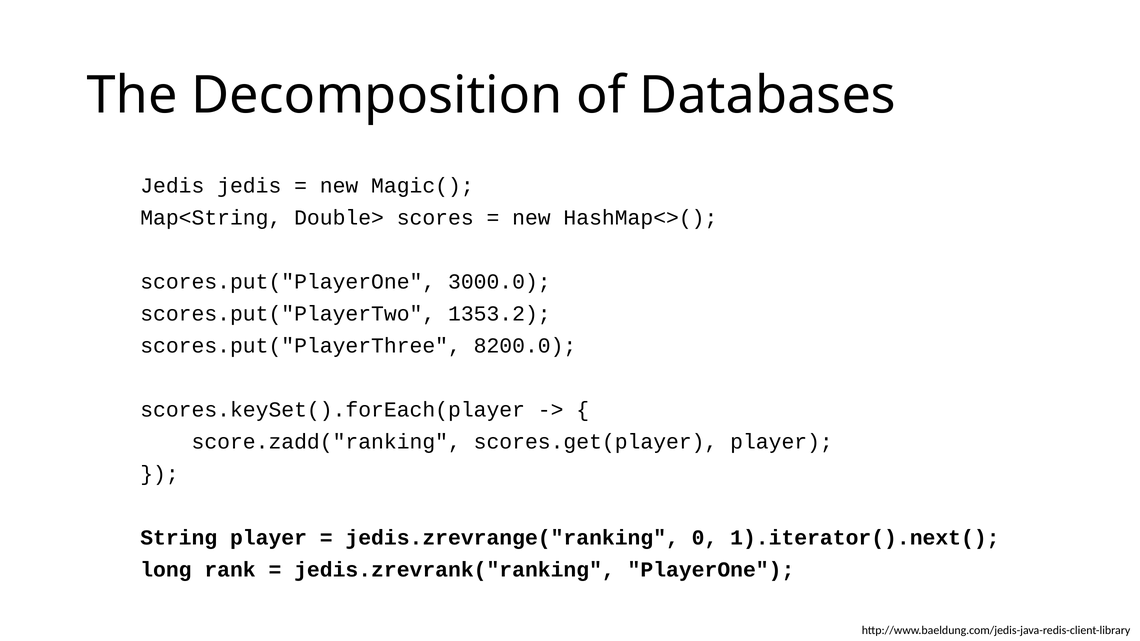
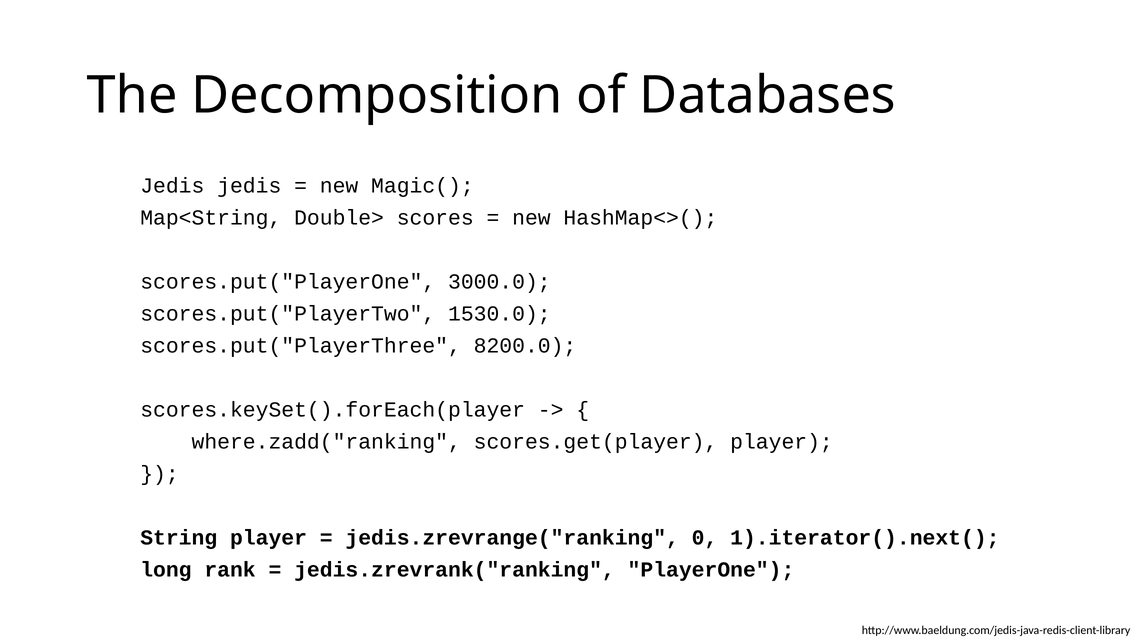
1353.2: 1353.2 -> 1530.0 (499, 314)
score.zadd("ranking: score.zadd("ranking -> where.zadd("ranking (326, 442)
